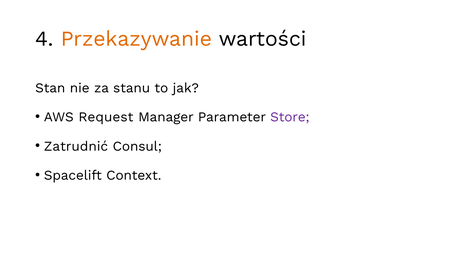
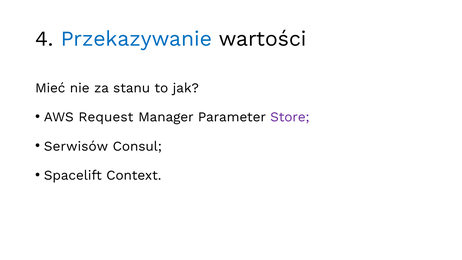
Przekazywanie colour: orange -> blue (136, 39)
Stan: Stan -> Mieć (50, 88)
Zatrudnić: Zatrudnić -> Serwisów (76, 146)
